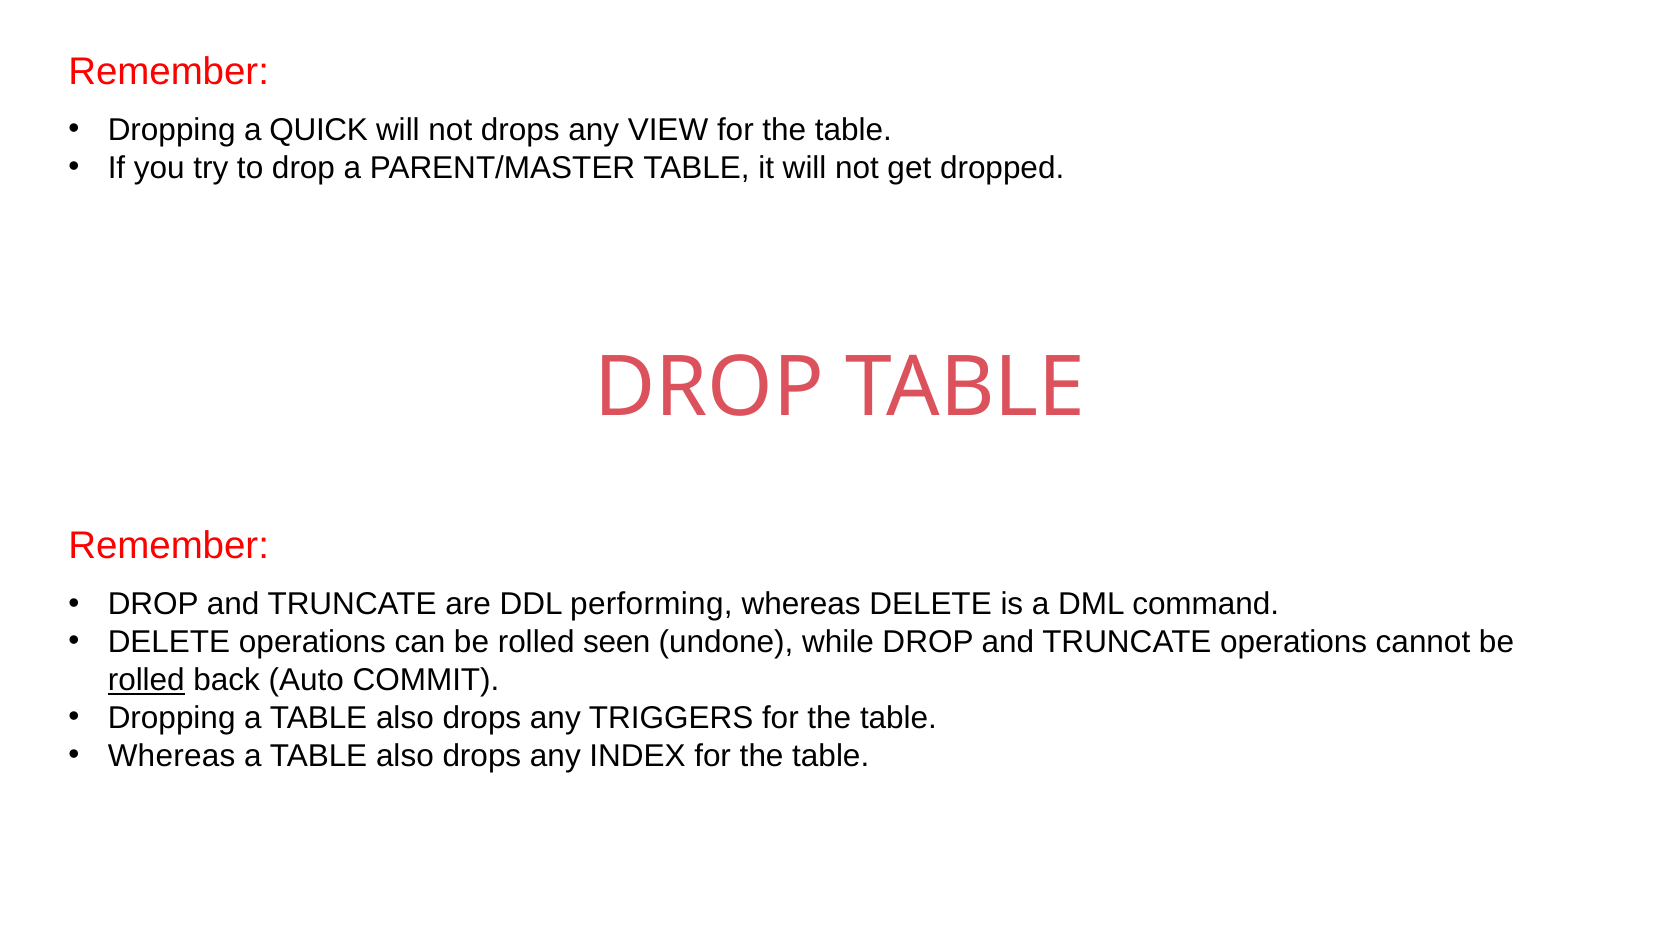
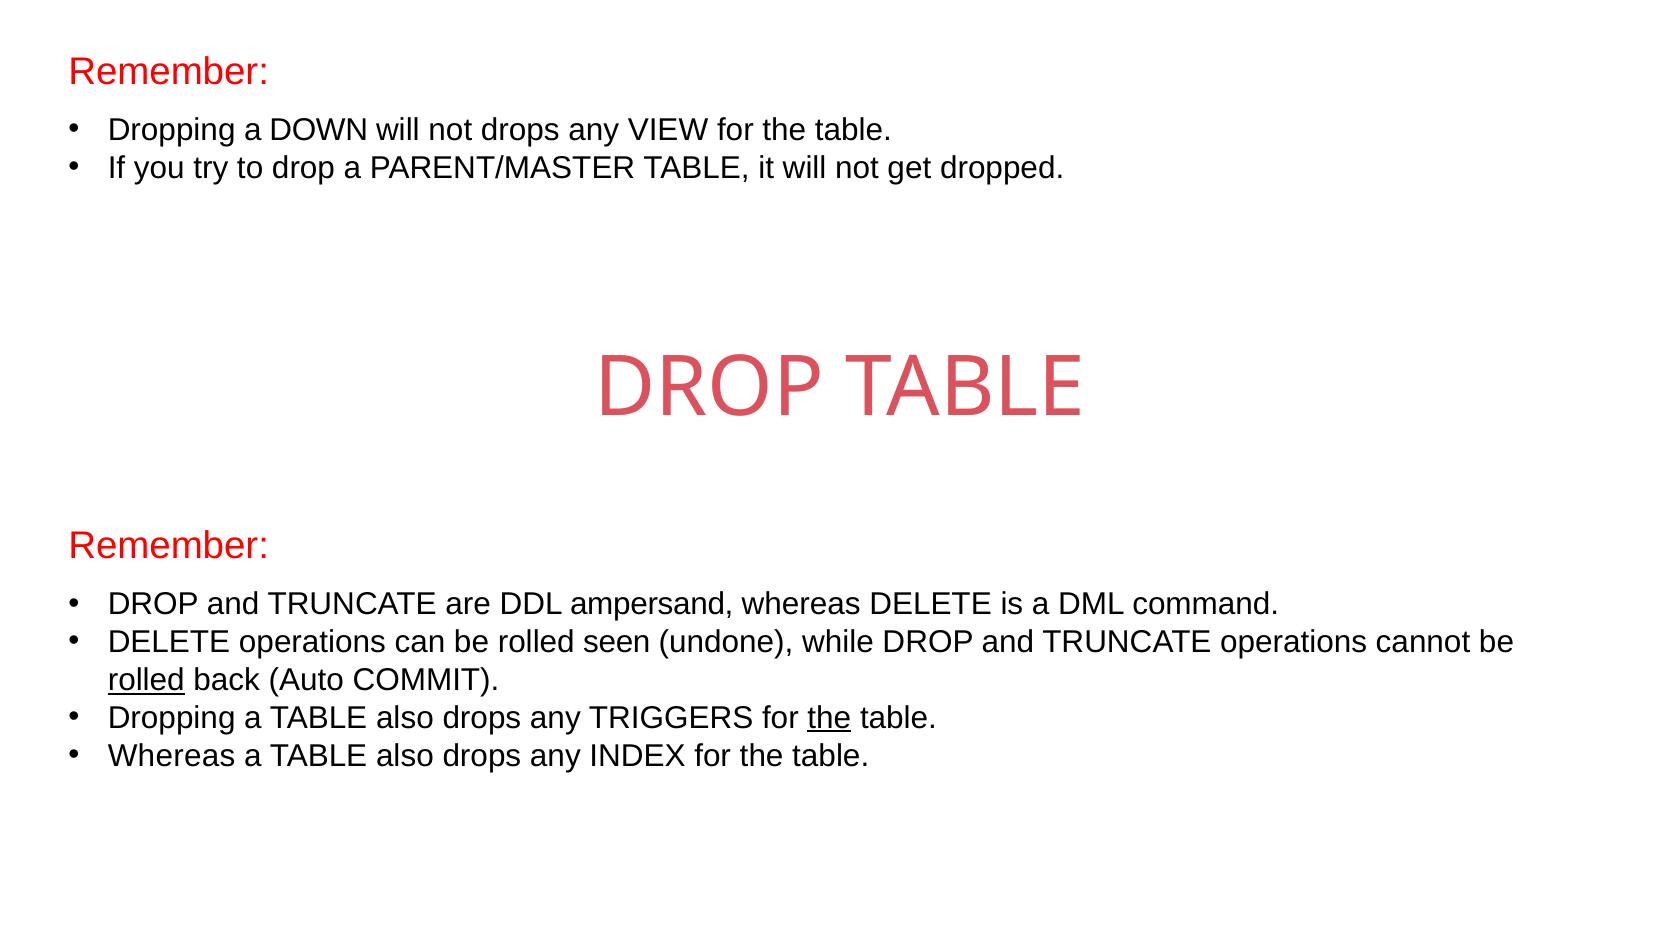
QUICK: QUICK -> DOWN (319, 130)
performing: performing -> ampersand (652, 604)
the underline: none -> present (829, 718)
